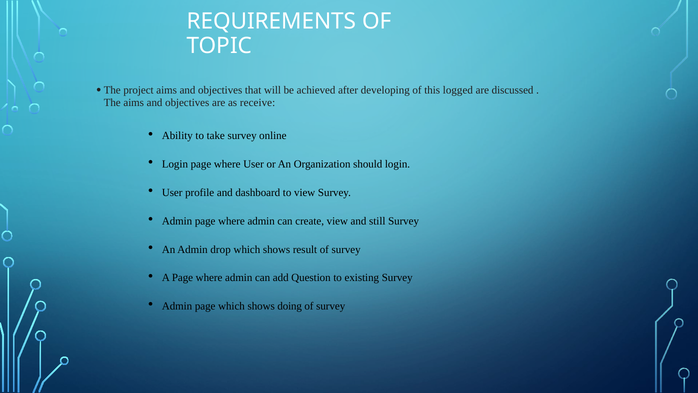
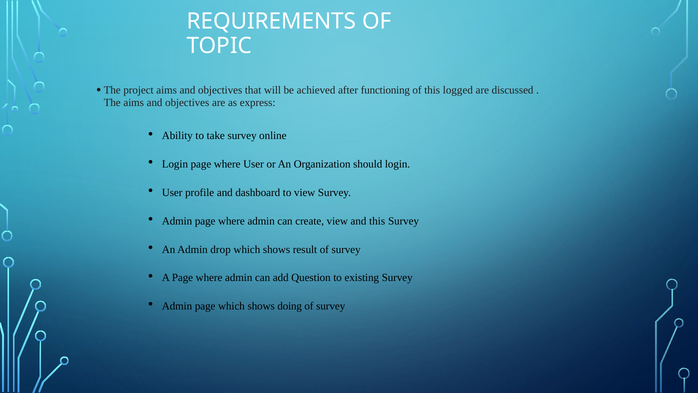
developing: developing -> functioning (385, 90)
receive: receive -> express (258, 103)
and still: still -> this (377, 221)
